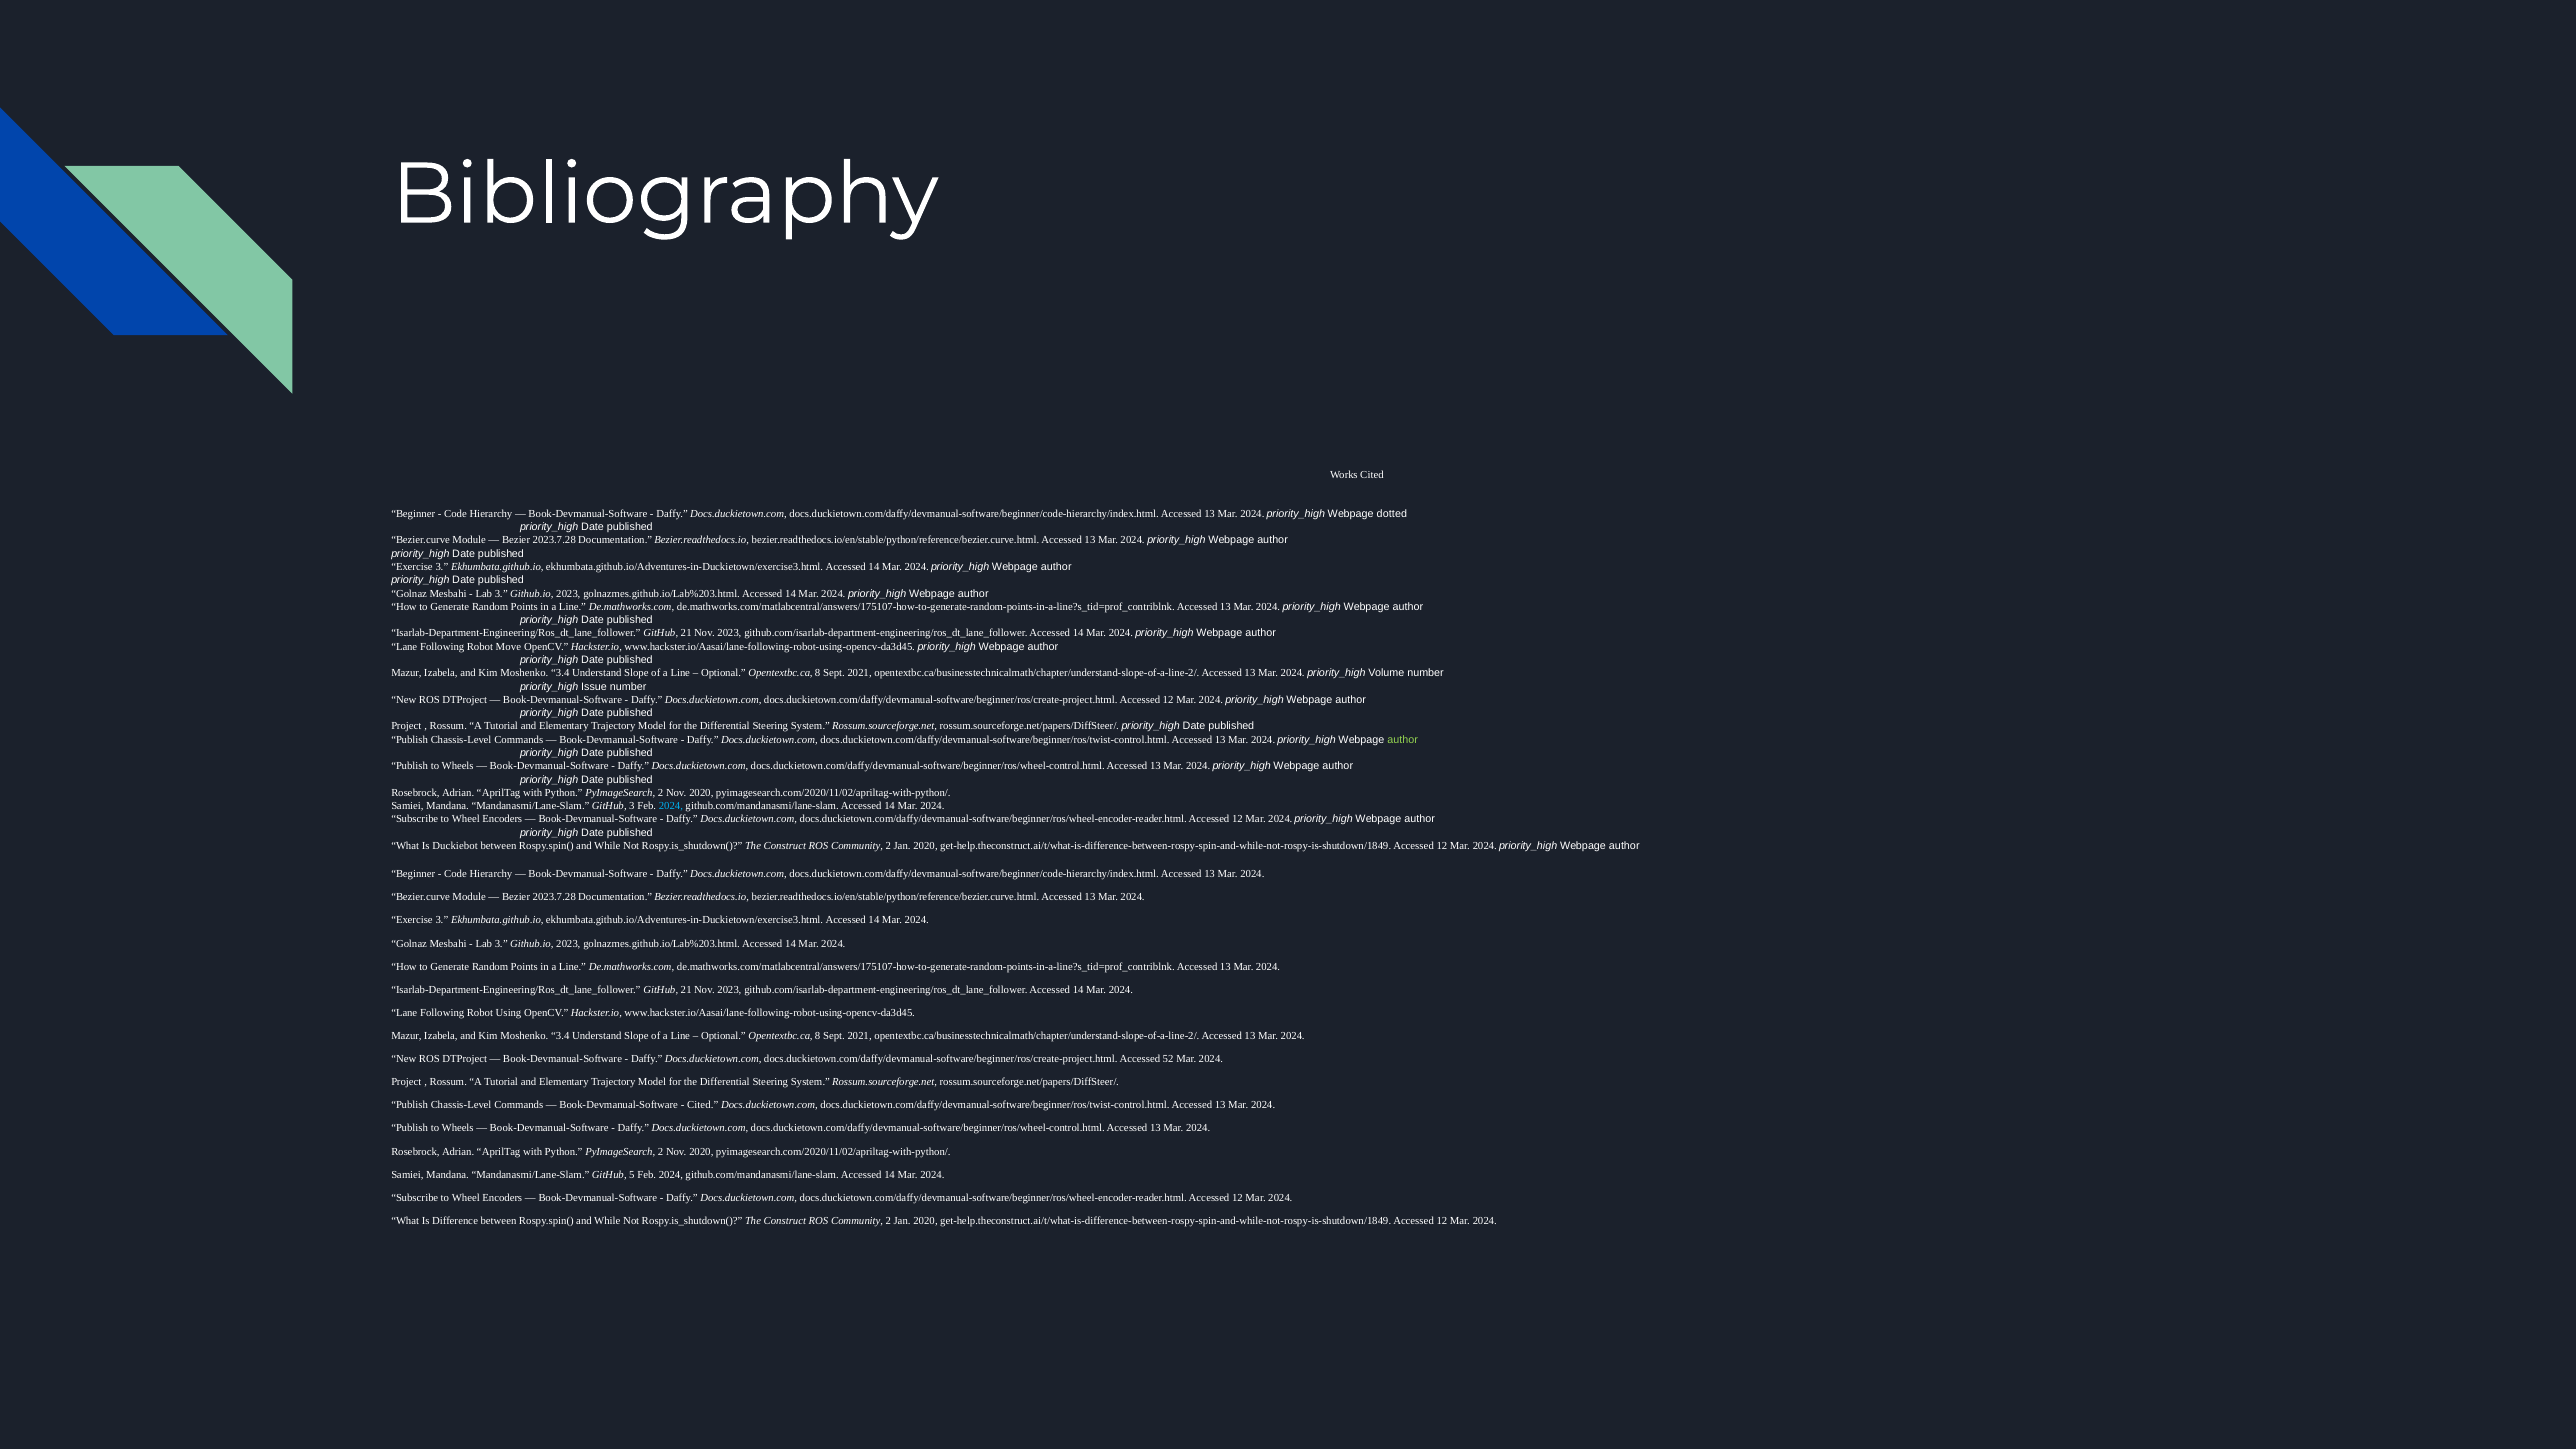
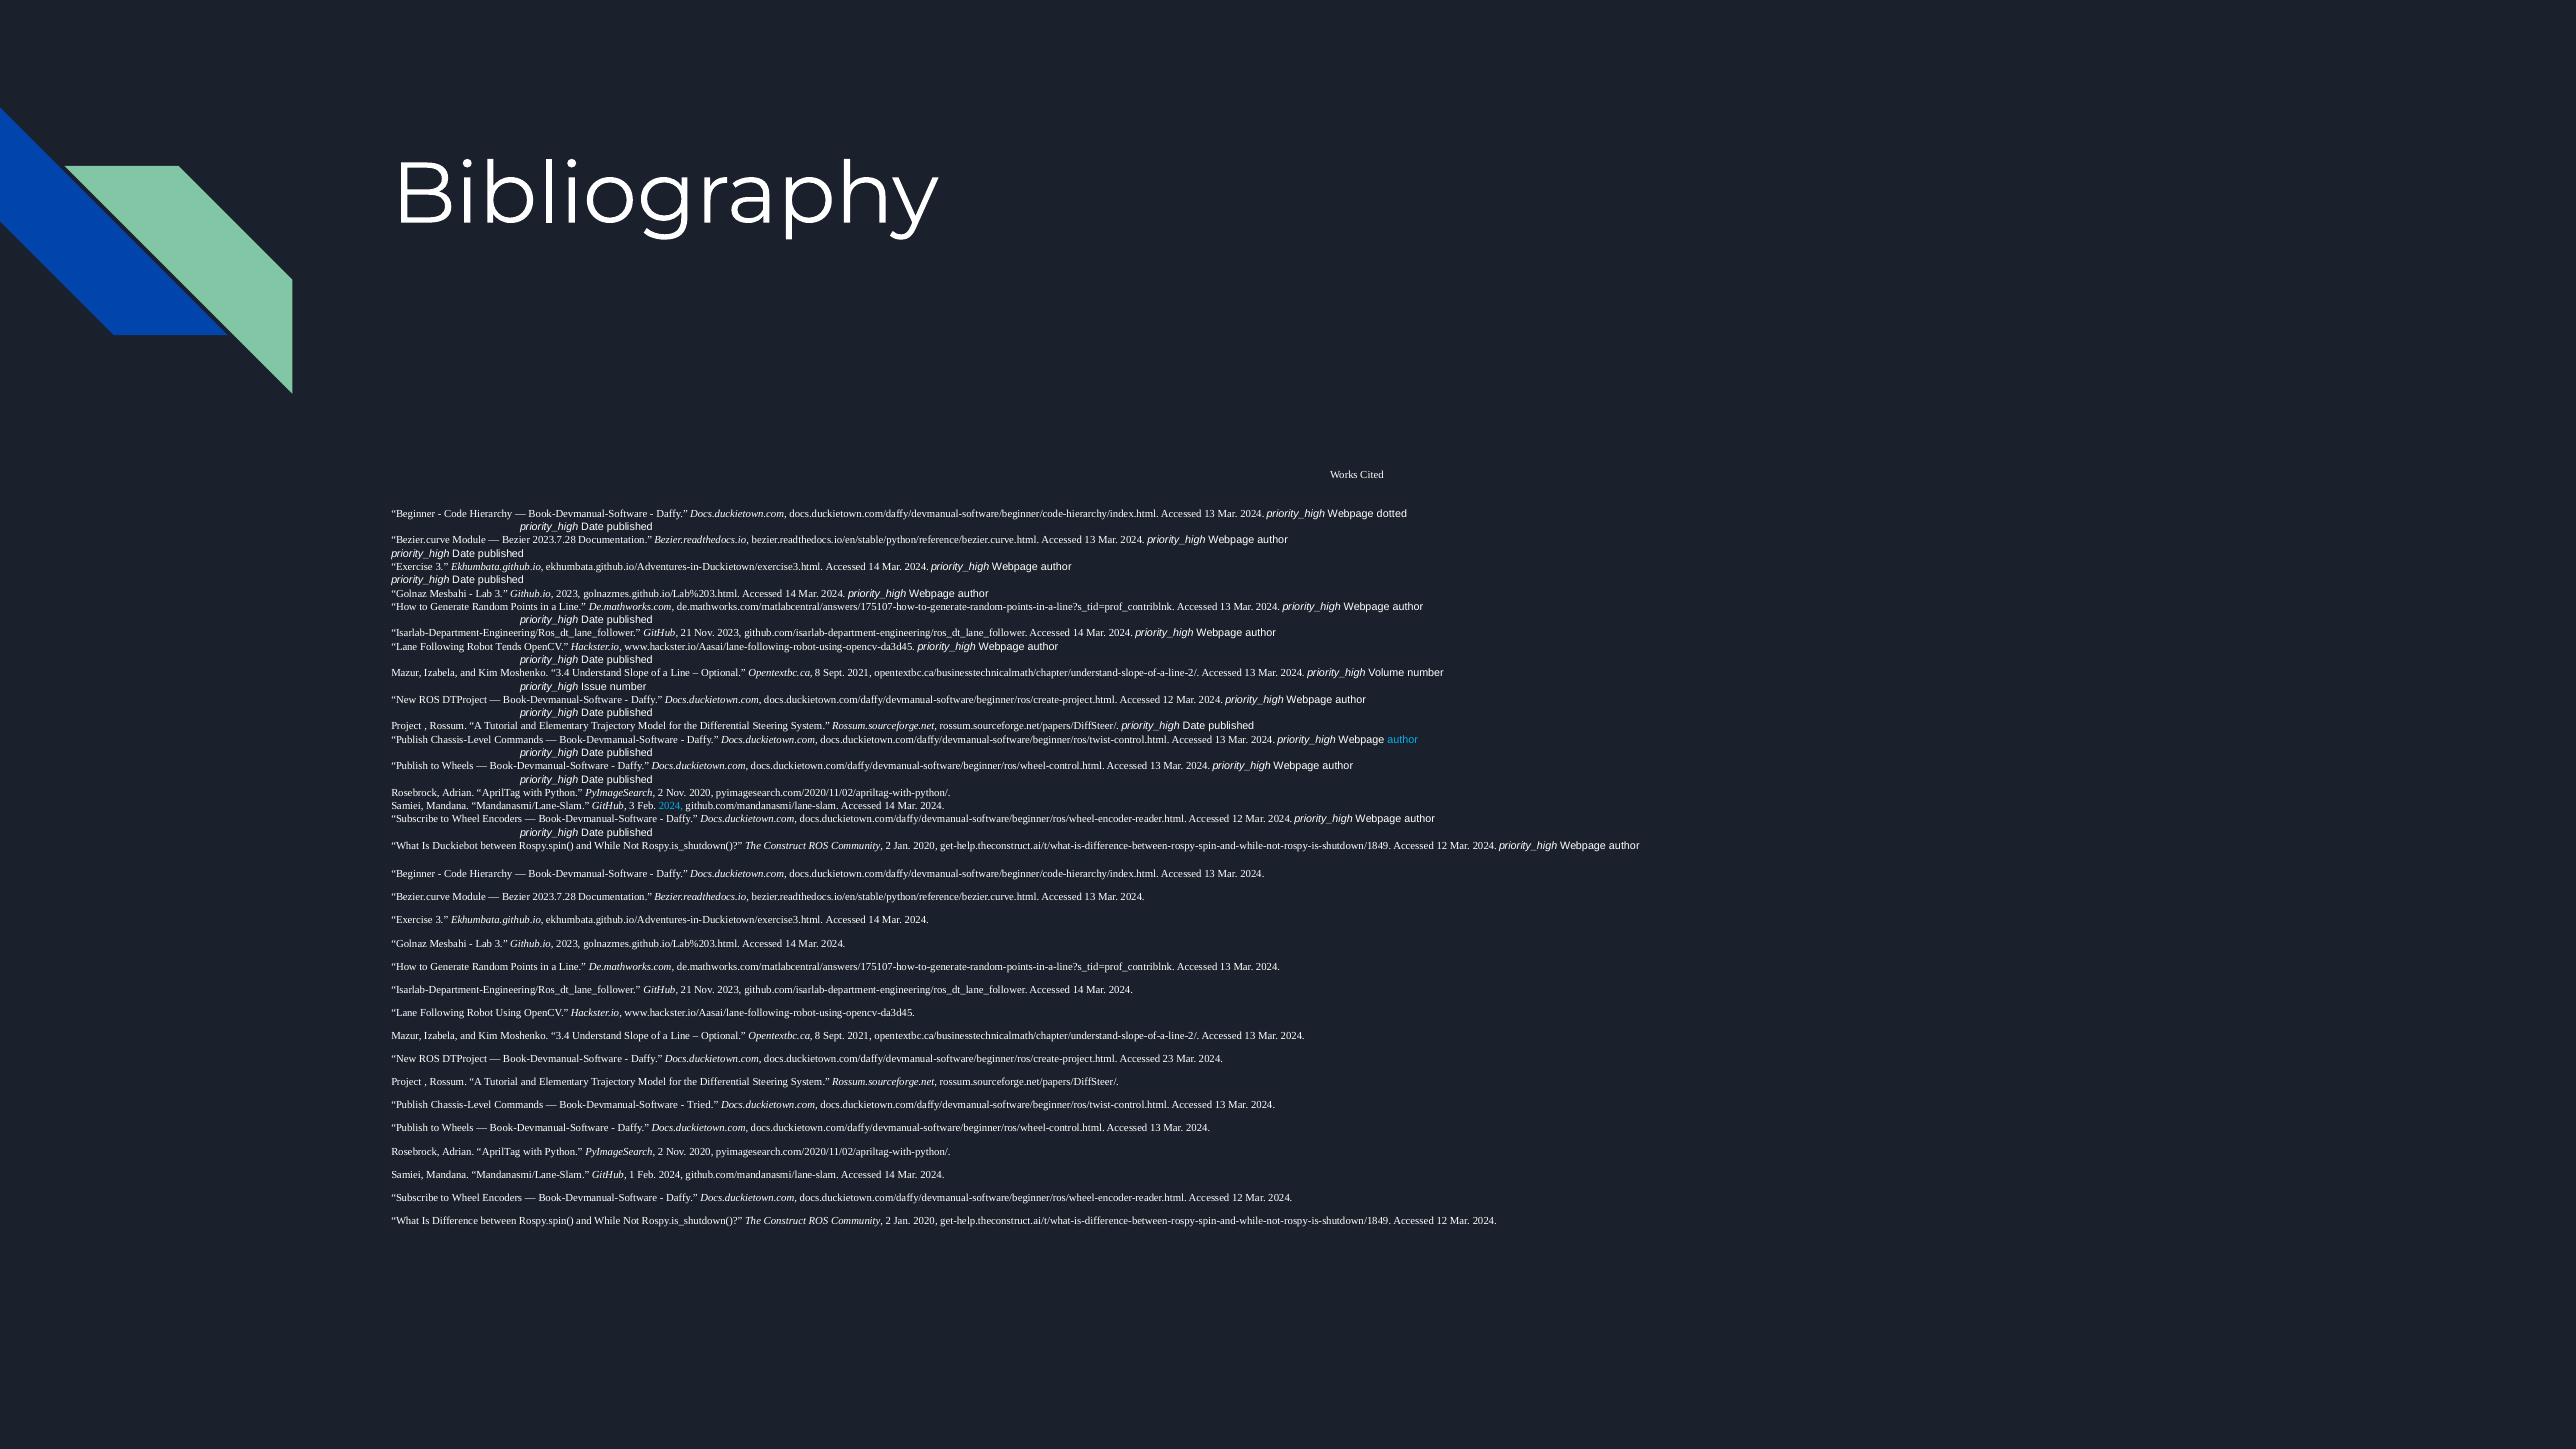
Move: Move -> Tends (509, 647)
author colour: light green -> light blue (1403, 740)
52: 52 -> 23 (1168, 1059)
Cited: Cited -> Tried (703, 1105)
5: 5 -> 1 (632, 1175)
